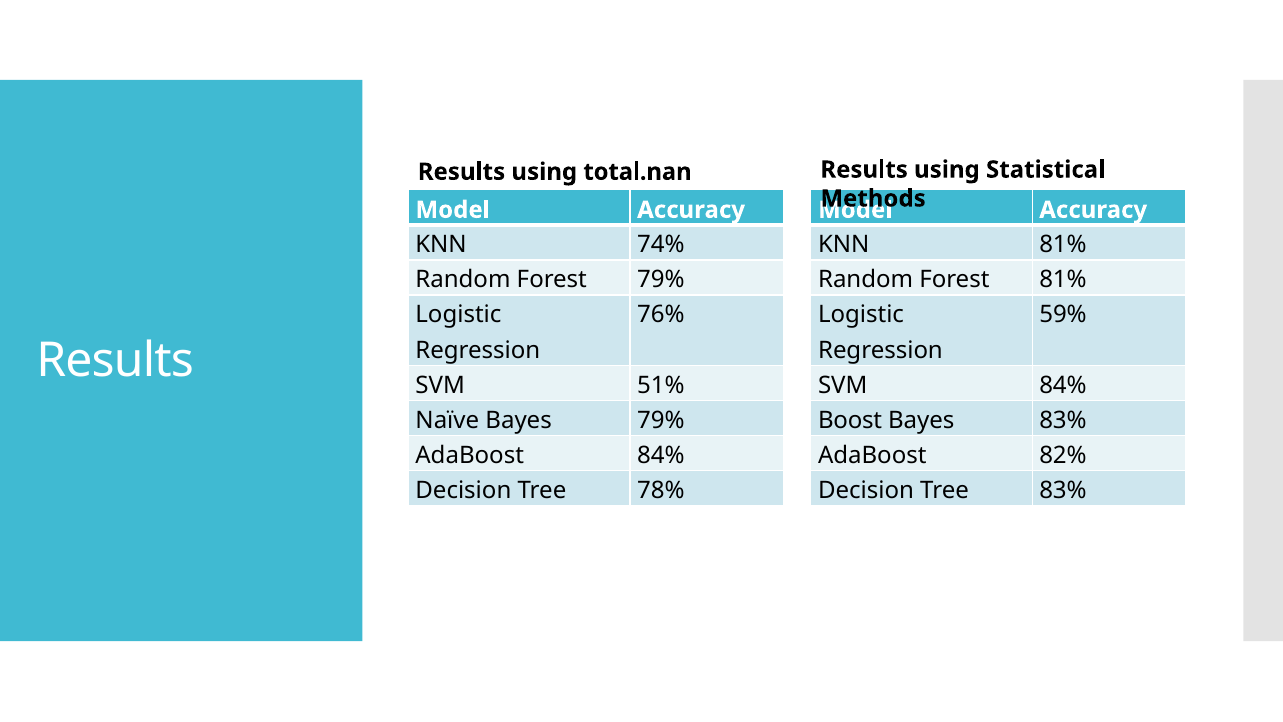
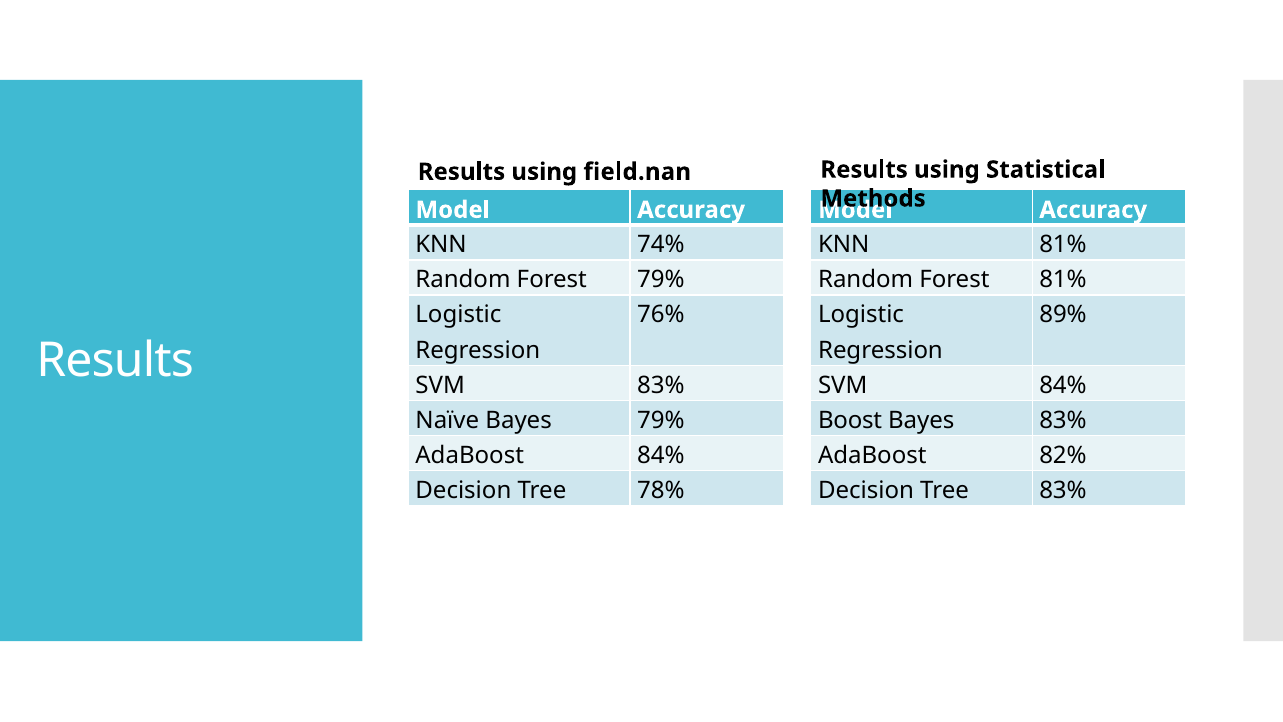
total.nan: total.nan -> field.nan (637, 172)
59%: 59% -> 89% (1063, 315)
SVM 51%: 51% -> 83% (661, 385)
